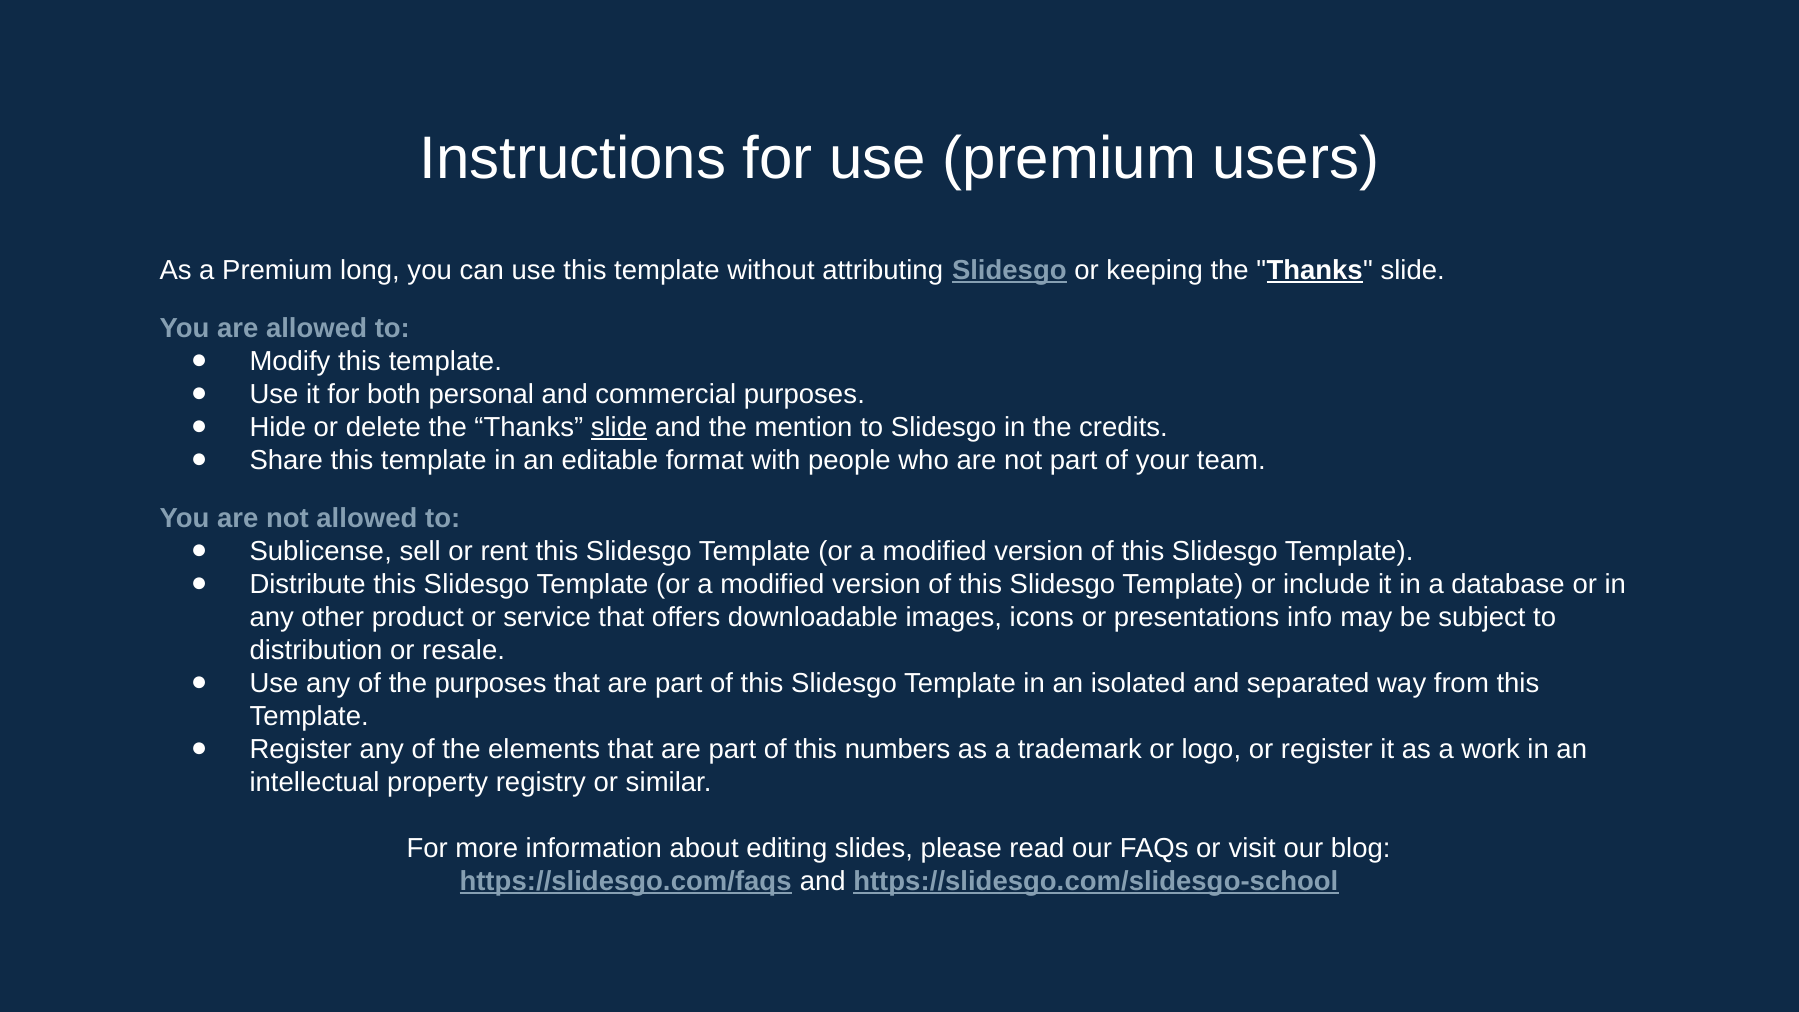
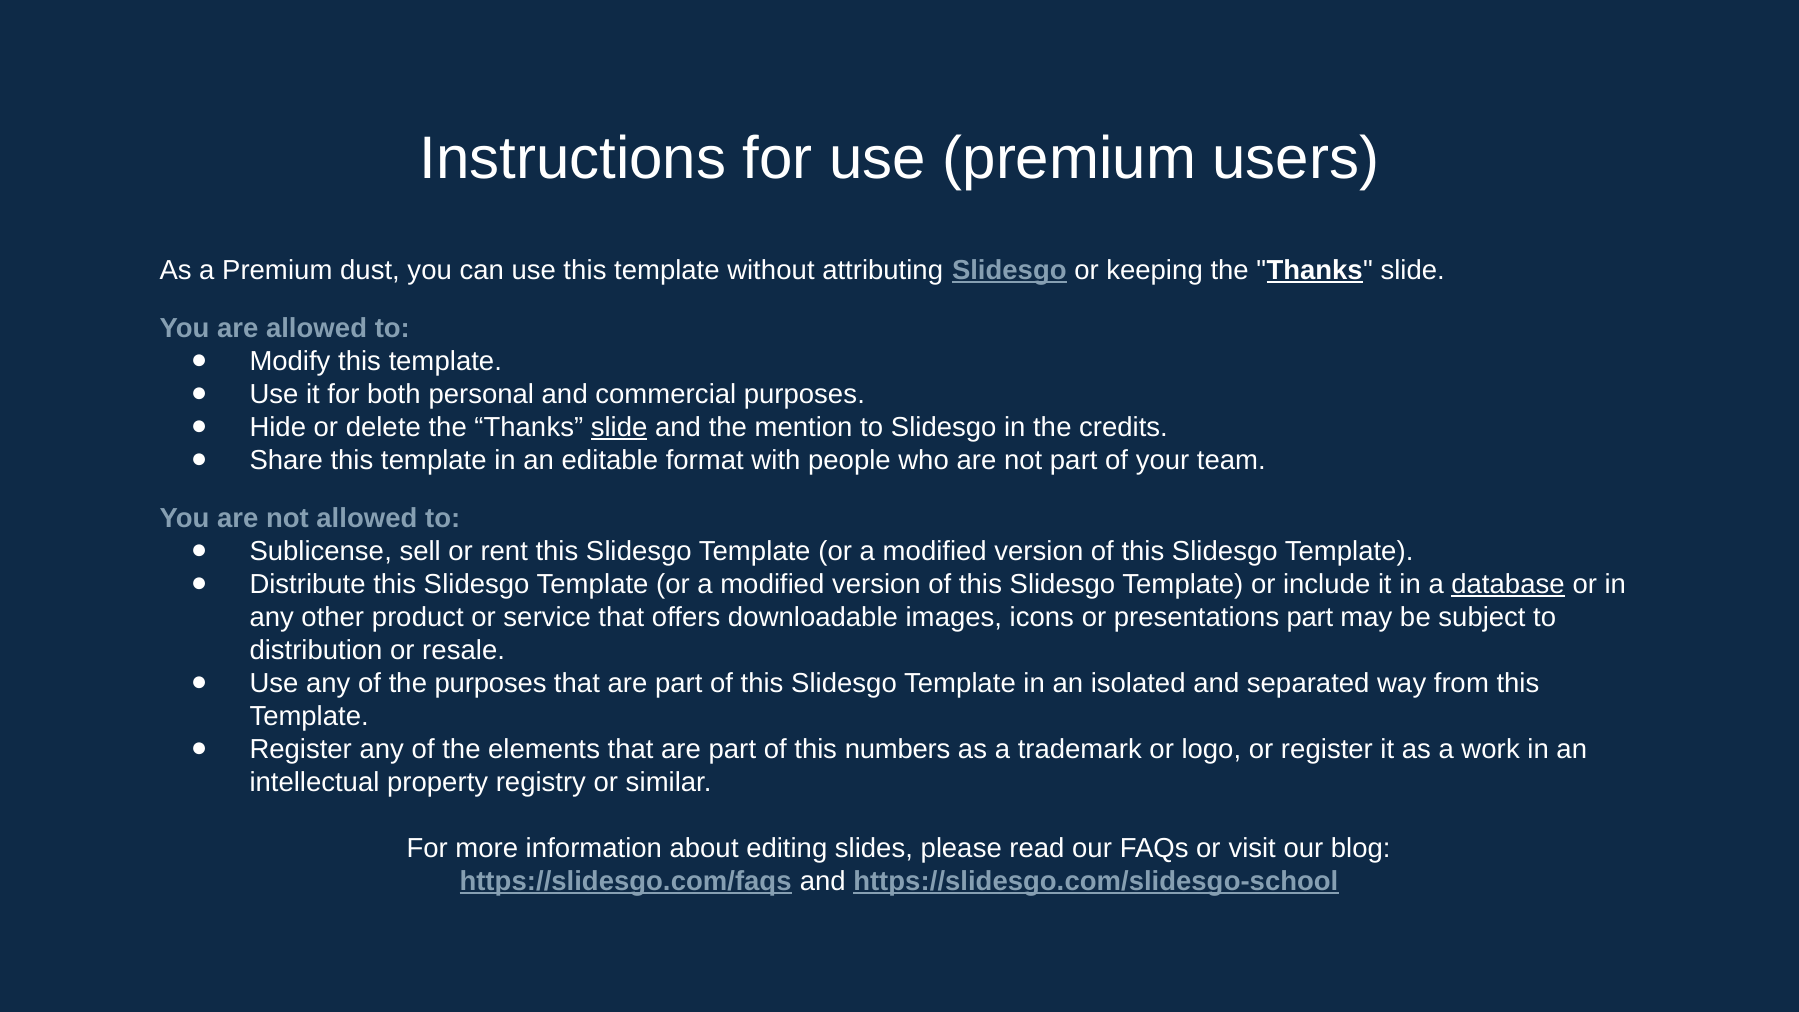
long: long -> dust (370, 270)
database underline: none -> present (1508, 584)
presentations info: info -> part (1310, 617)
